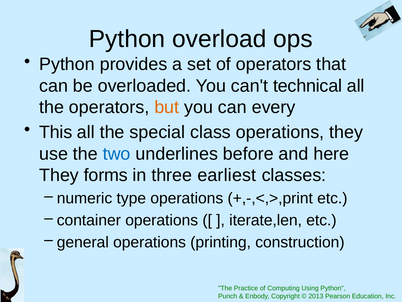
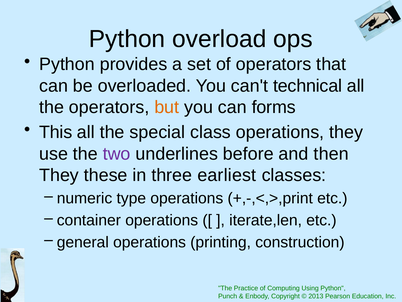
every: every -> forms (274, 107)
two colour: blue -> purple (117, 154)
here: here -> then (331, 154)
forms: forms -> these (106, 175)
